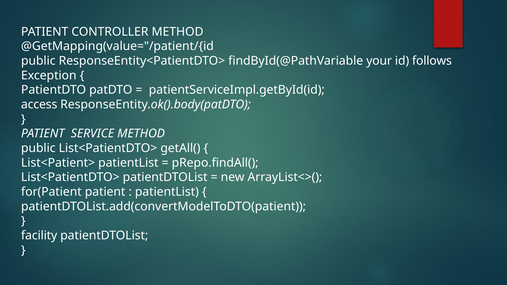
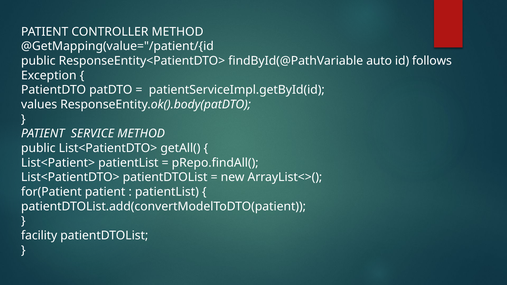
your: your -> auto (379, 61)
access: access -> values (39, 105)
